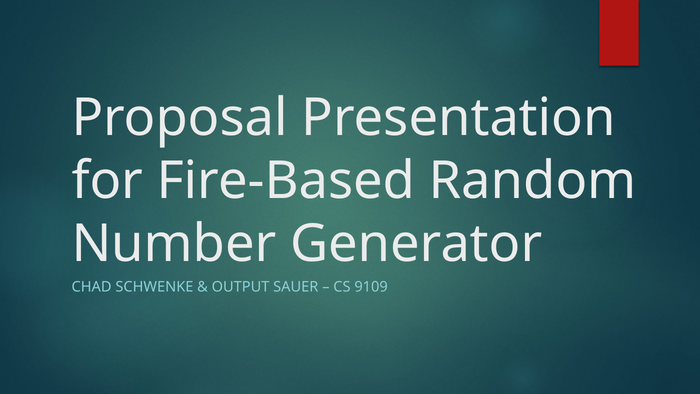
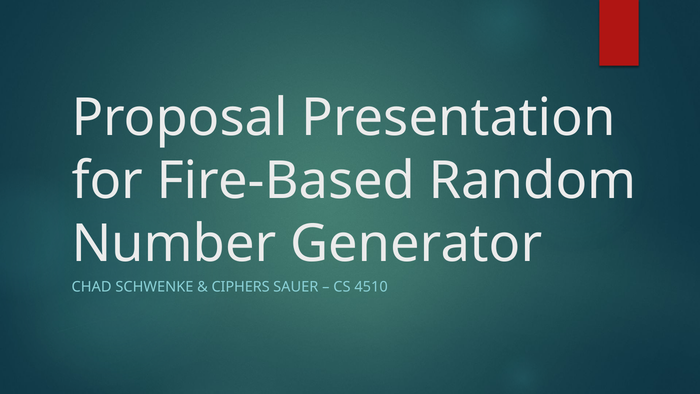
OUTPUT: OUTPUT -> CIPHERS (241, 287)
9109: 9109 -> 4510 (371, 287)
